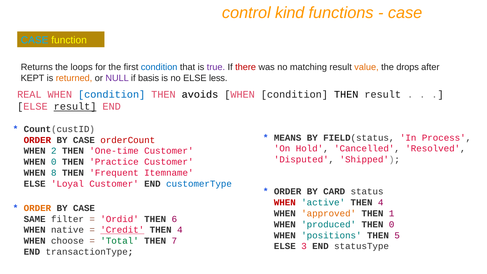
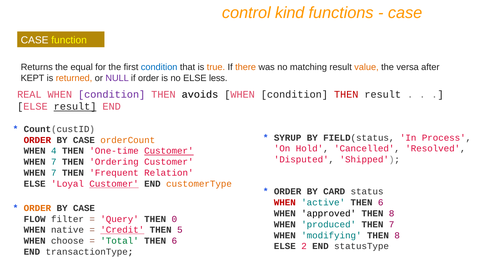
CASE colour: light blue -> white (35, 40)
loops: loops -> equal (82, 67)
true colour: purple -> orange (216, 67)
there colour: red -> orange (246, 67)
drops: drops -> versa (408, 67)
if basis: basis -> order (149, 78)
condition colour: blue -> purple (112, 94)
THEN colour: black -> red (346, 94)
MEANS: MEANS -> SYRUP (288, 138)
orderCount colour: red -> orange (128, 140)
2: 2 -> 4 (54, 151)
Customer underline: none -> present (169, 151)
0: 0 -> 7 (54, 162)
Practice: Practice -> Ordering (114, 162)
8: 8 -> 7 (54, 173)
Itemname: Itemname -> Relation (169, 173)
Customer underline: none -> present (114, 184)
customerType colour: blue -> orange (199, 184)
active THEN 4: 4 -> 6 (381, 202)
approved colour: orange -> black (329, 213)
1: 1 -> 8 (392, 213)
SAME: SAME -> FLOW (35, 219)
Ordid: Ordid -> Query (120, 219)
6: 6 -> 0 (174, 219)
THEN 0: 0 -> 7 (392, 224)
4: 4 -> 5 (180, 230)
positions: positions -> modifying (331, 235)
5: 5 -> 8 (397, 235)
7: 7 -> 6 (174, 241)
3: 3 -> 2 (304, 246)
